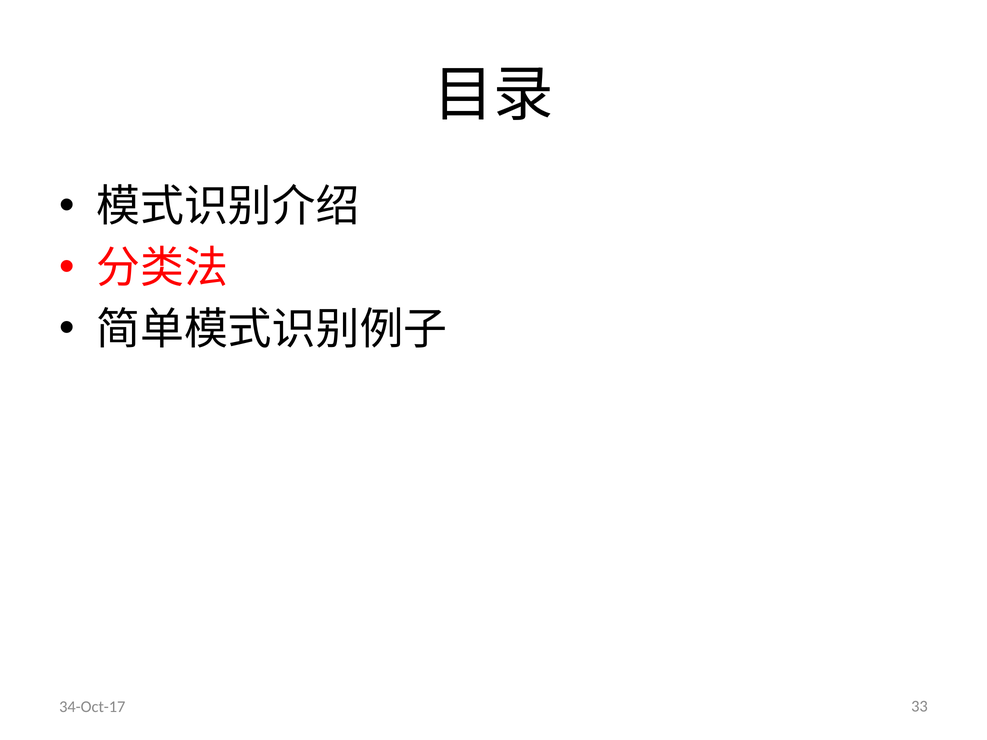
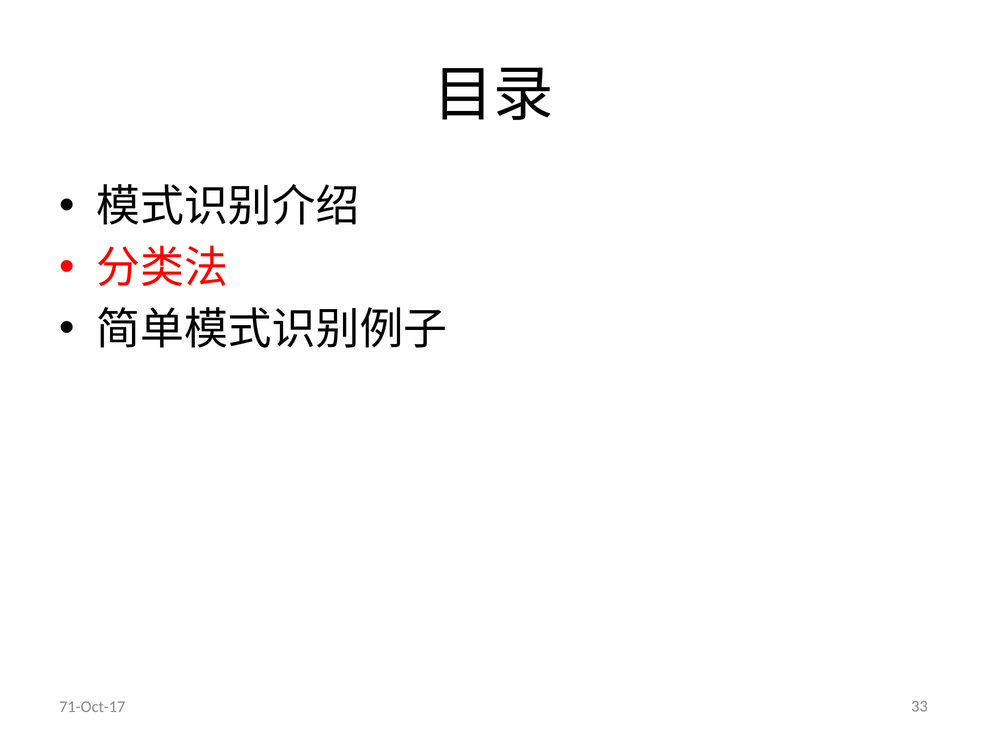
34-Oct-17: 34-Oct-17 -> 71-Oct-17 (92, 707)
